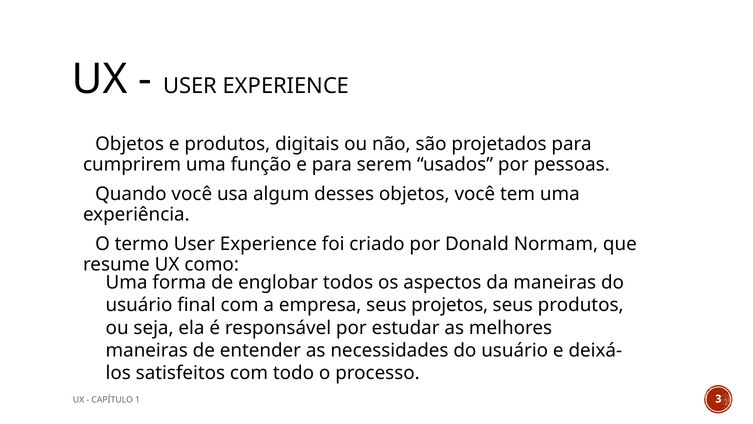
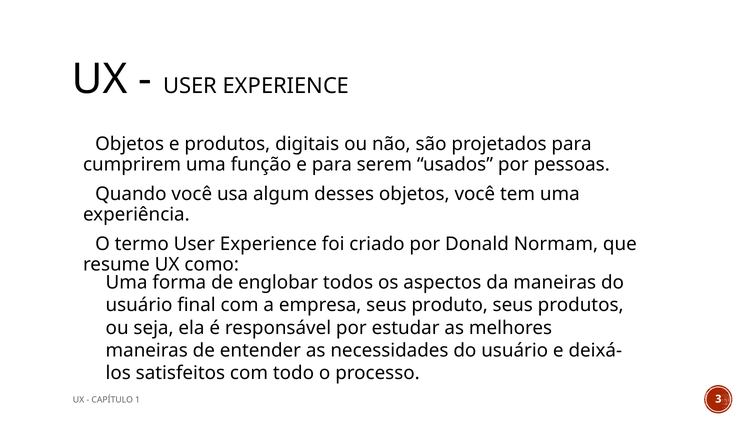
projetos: projetos -> produto (450, 305)
